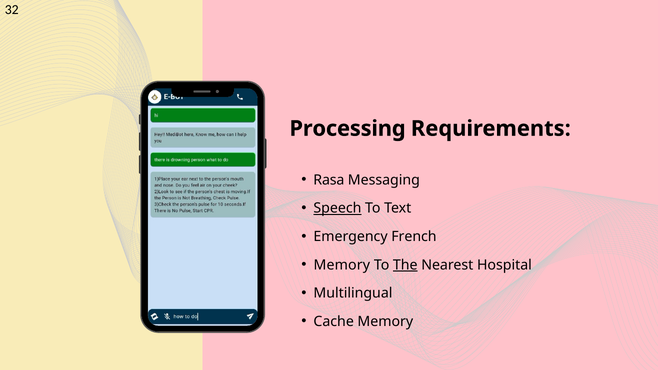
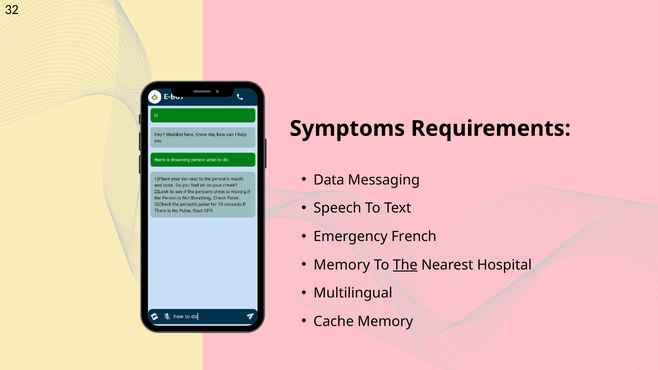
Processing: Processing -> Symptoms (347, 129)
Rasa: Rasa -> Data (329, 180)
Speech underline: present -> none (337, 208)
